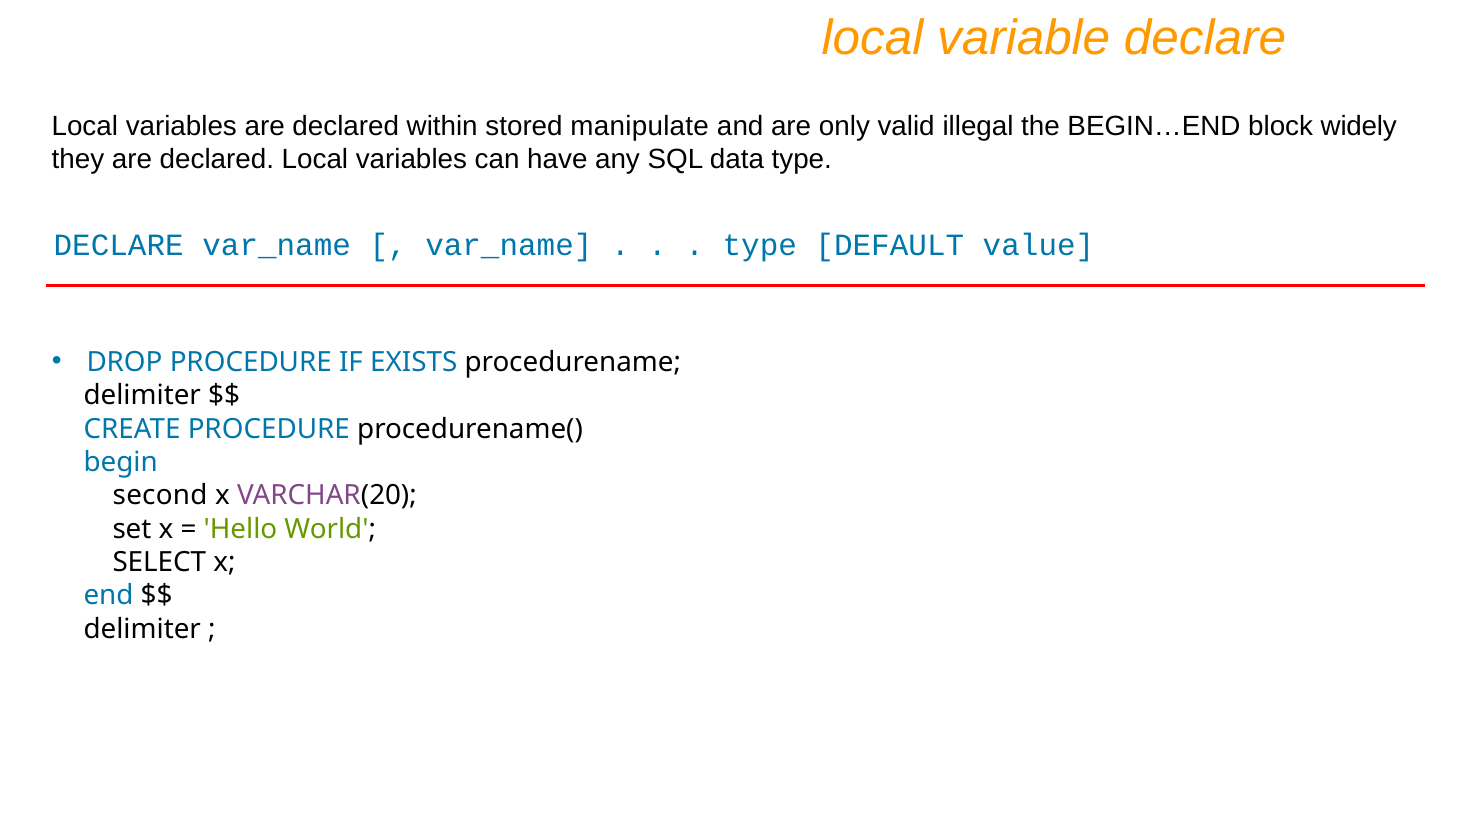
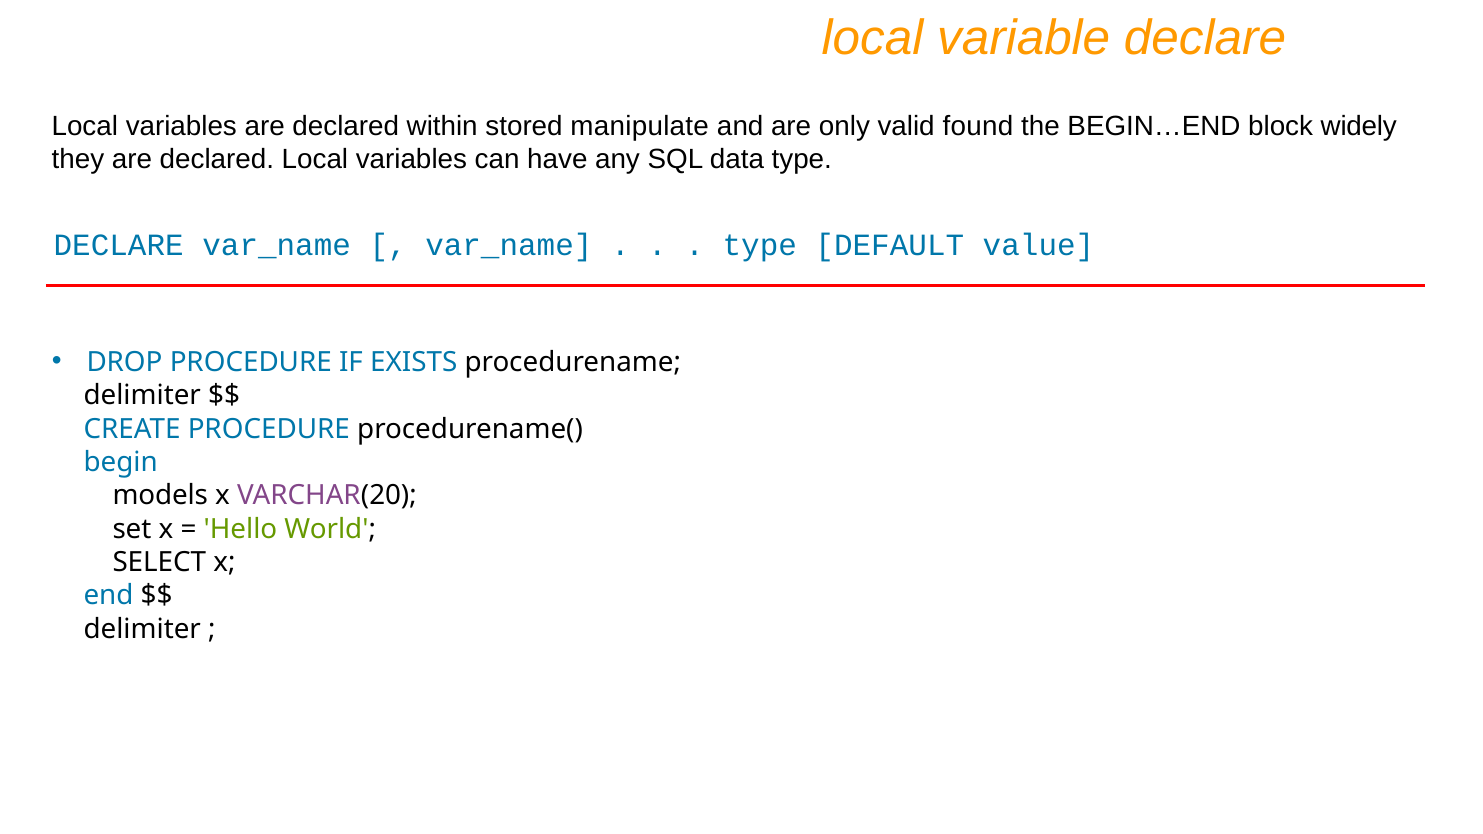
illegal: illegal -> found (978, 126)
second: second -> models (160, 496)
